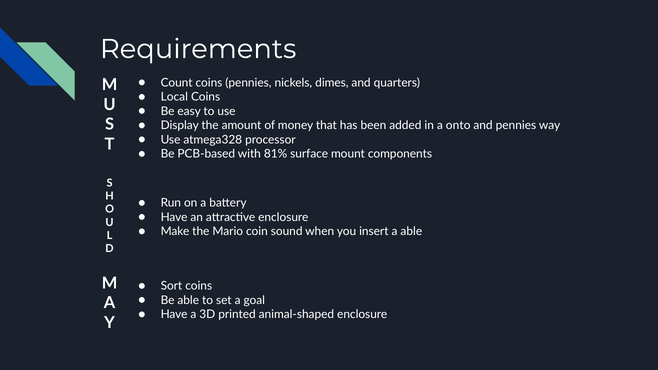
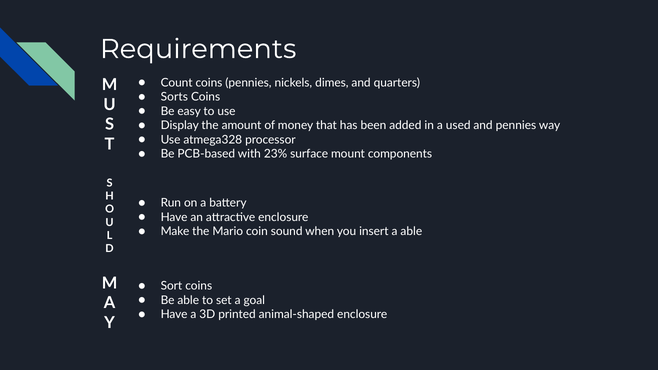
Local: Local -> Sorts (174, 97)
onto: onto -> used (458, 126)
81%: 81% -> 23% (276, 154)
